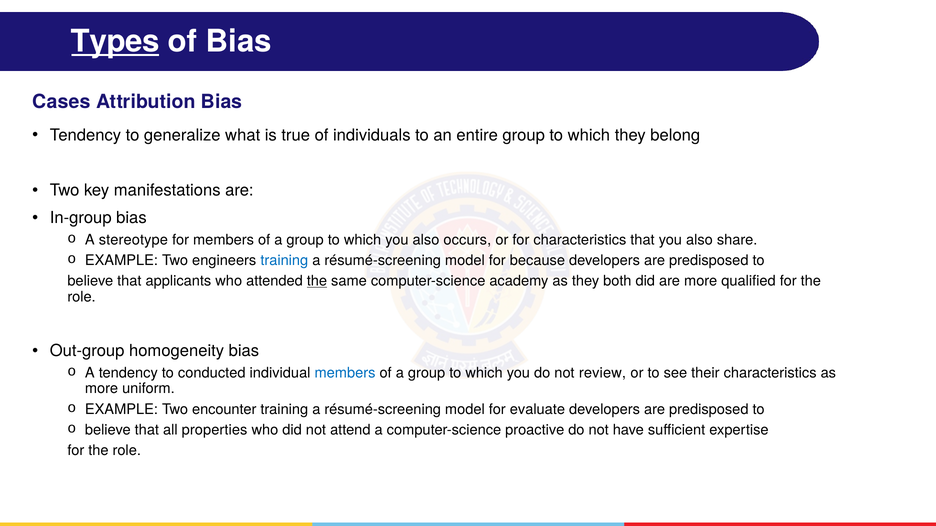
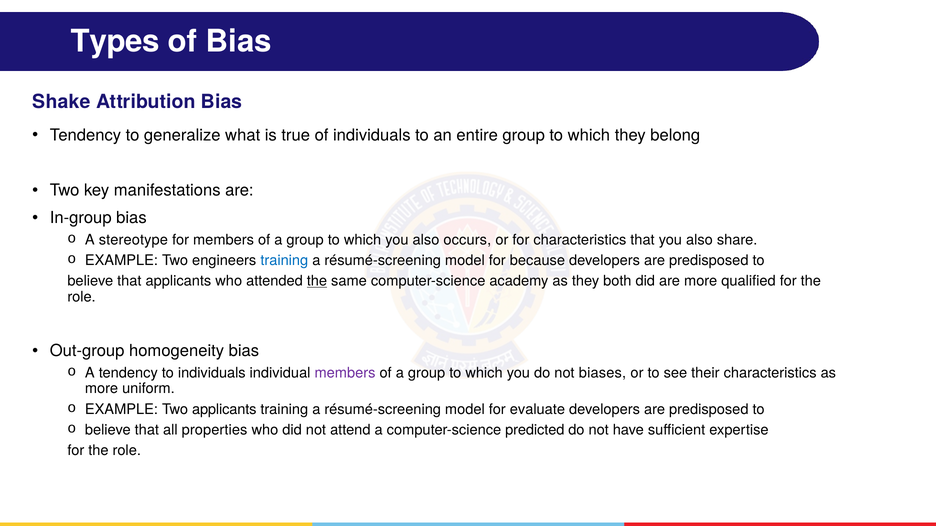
Types underline: present -> none (115, 41)
Cases: Cases -> Shake (61, 102)
to conducted: conducted -> individuals (212, 373)
members colour: blue -> purple (345, 373)
review: review -> biases (602, 373)
Two encounter: encounter -> applicants (224, 410)
proactive: proactive -> predicted (535, 430)
